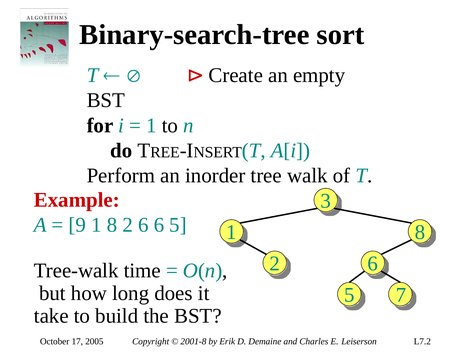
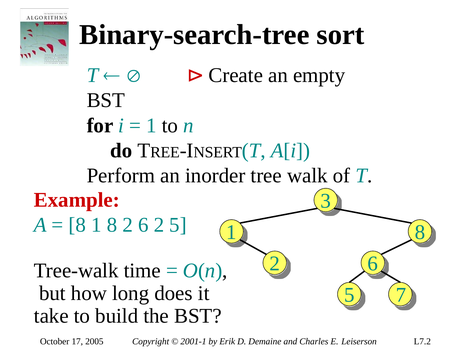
9: 9 -> 8 (77, 225)
6 6: 6 -> 2 (159, 225)
2001-8: 2001-8 -> 2001-1 (193, 342)
